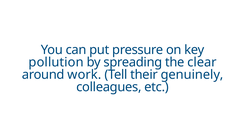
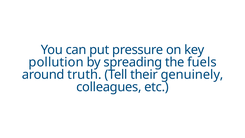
clear: clear -> fuels (202, 62)
work: work -> truth (84, 75)
